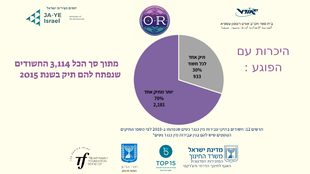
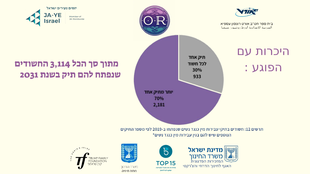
2015: 2015 -> 2031 (29, 75)
